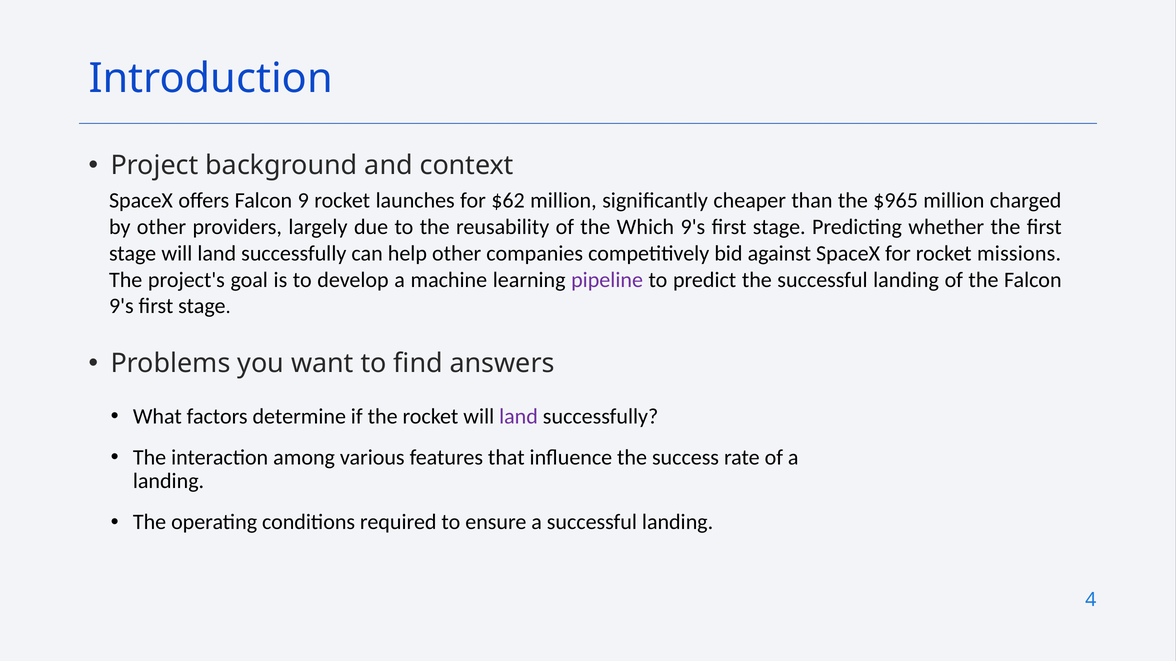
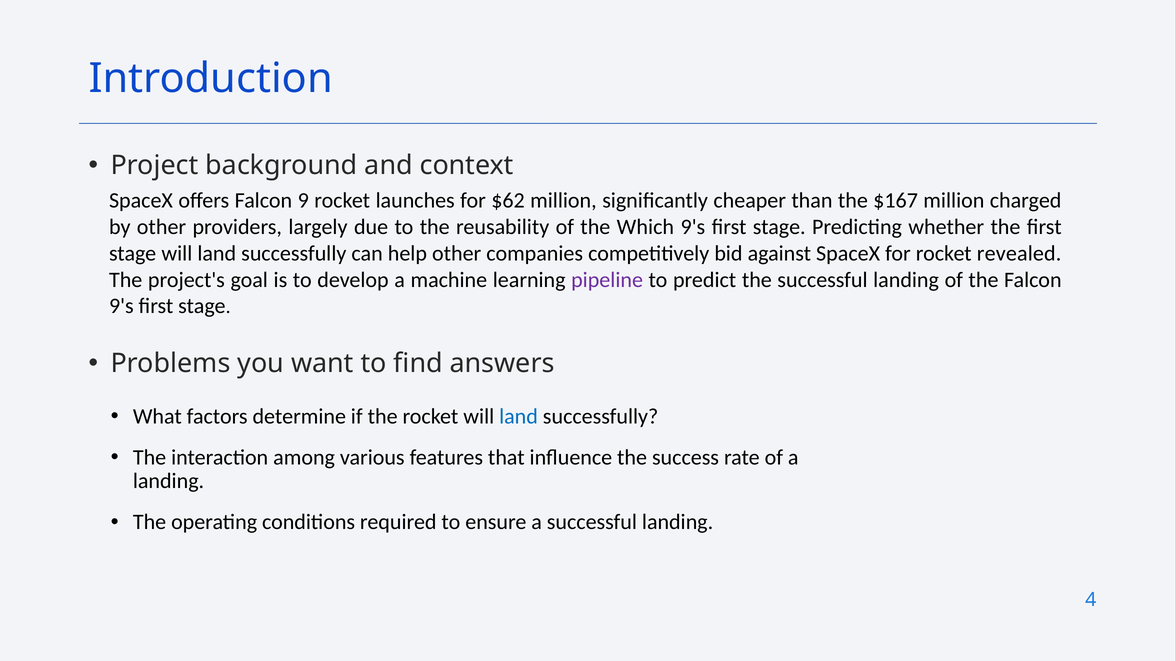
$965: $965 -> $167 (896, 201)
missions: missions -> revealed (1019, 254)
land colour: purple -> blue (519, 417)
